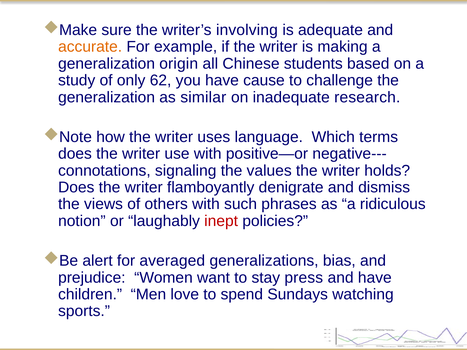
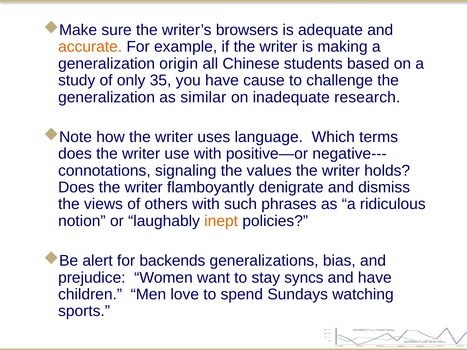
involving: involving -> browsers (247, 30)
62: 62 -> 35 (161, 80)
inept colour: red -> orange (221, 221)
averaged: averaged -> backends (172, 261)
press: press -> syncs (304, 278)
